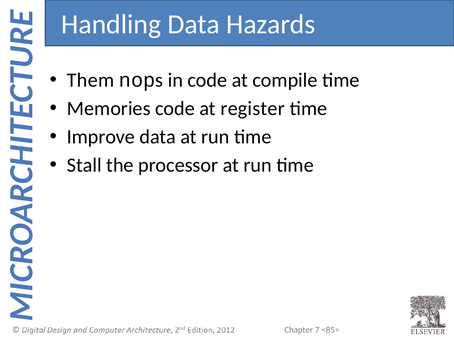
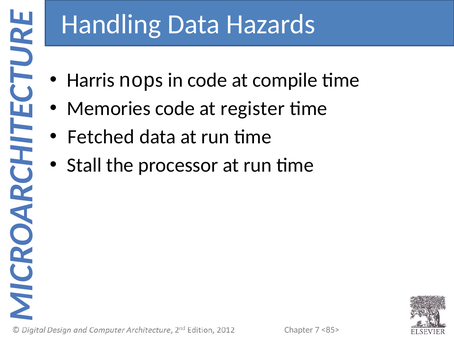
Them: Them -> Harris (91, 80)
Improve: Improve -> Fetched (101, 137)
